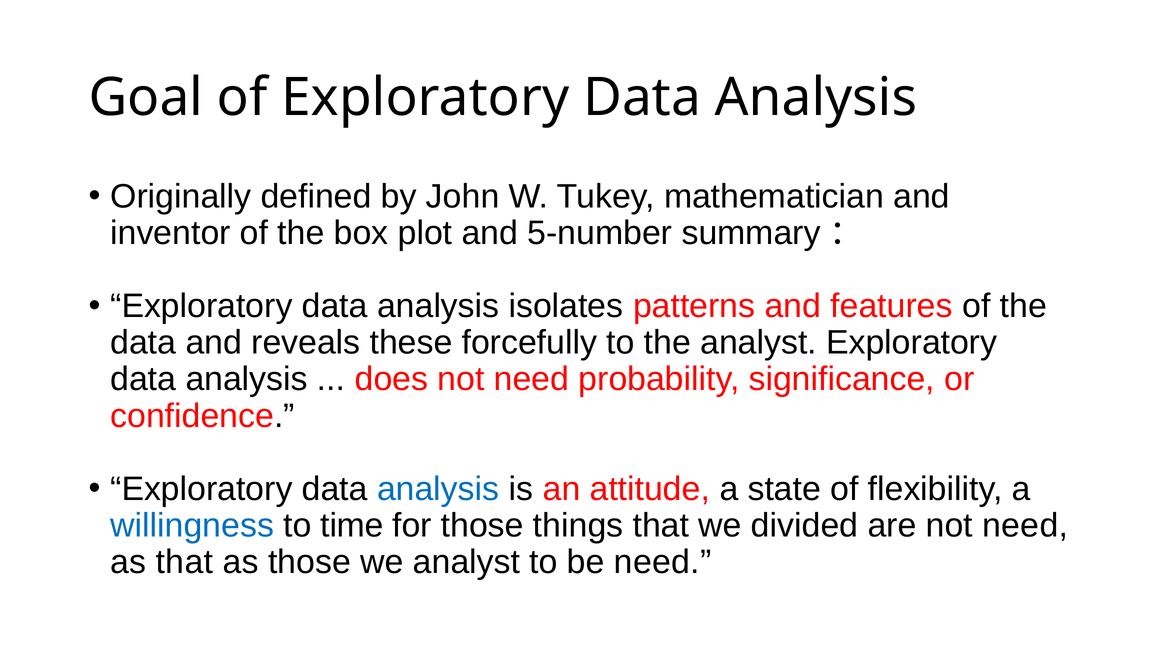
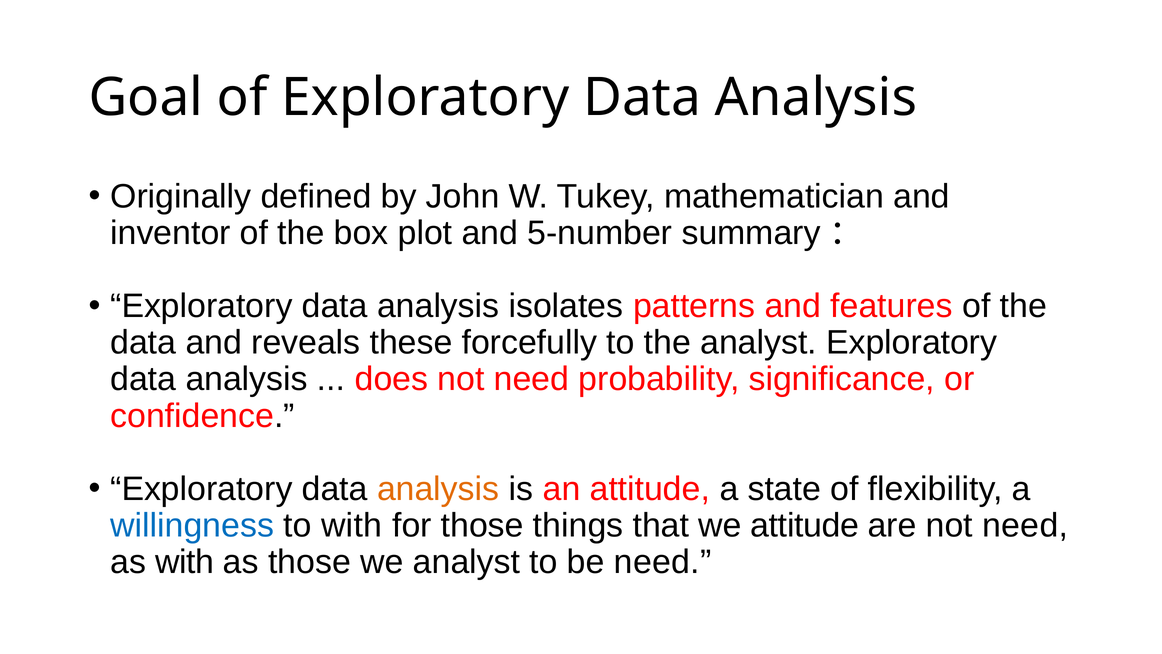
analysis colour: blue -> orange (438, 489)
to time: time -> with (352, 525)
we divided: divided -> attitude (805, 525)
as that: that -> with (185, 562)
